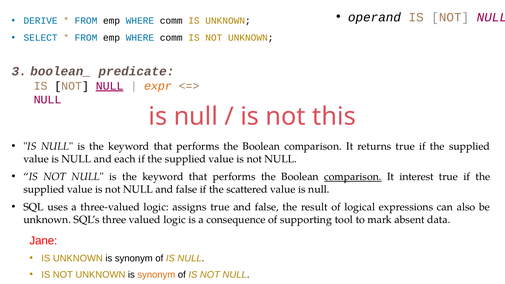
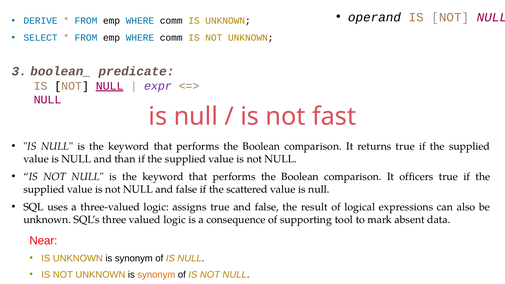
expr colour: orange -> purple (158, 86)
this: this -> fast (334, 117)
each: each -> than (125, 159)
comparison underline: present -> none (353, 177)
interest: interest -> officers (416, 177)
Jane: Jane -> Near (43, 241)
